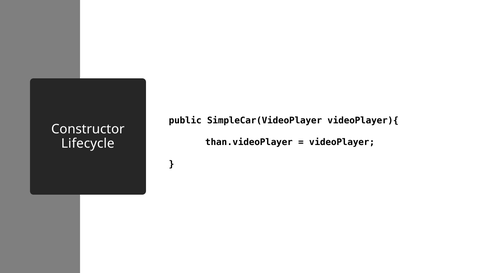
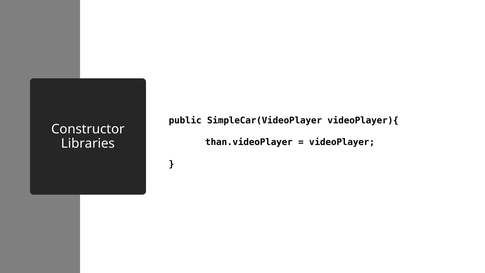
Lifecycle: Lifecycle -> Libraries (88, 143)
